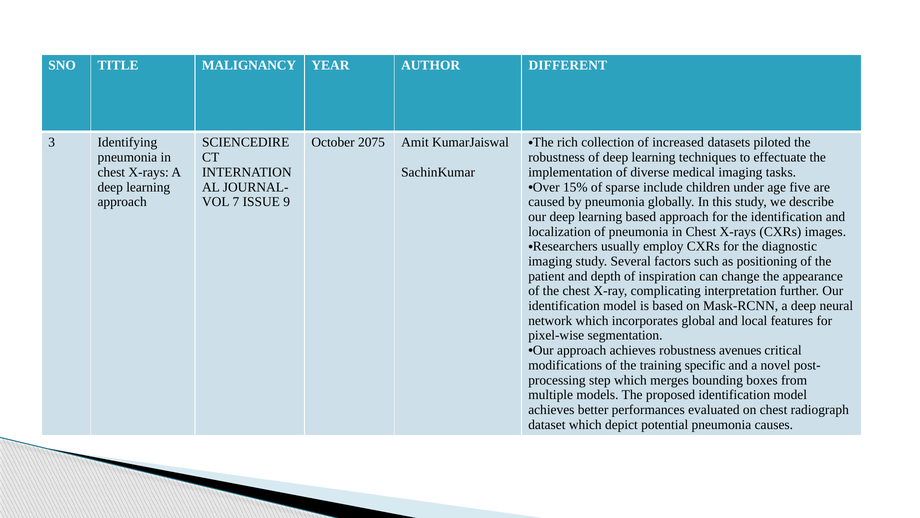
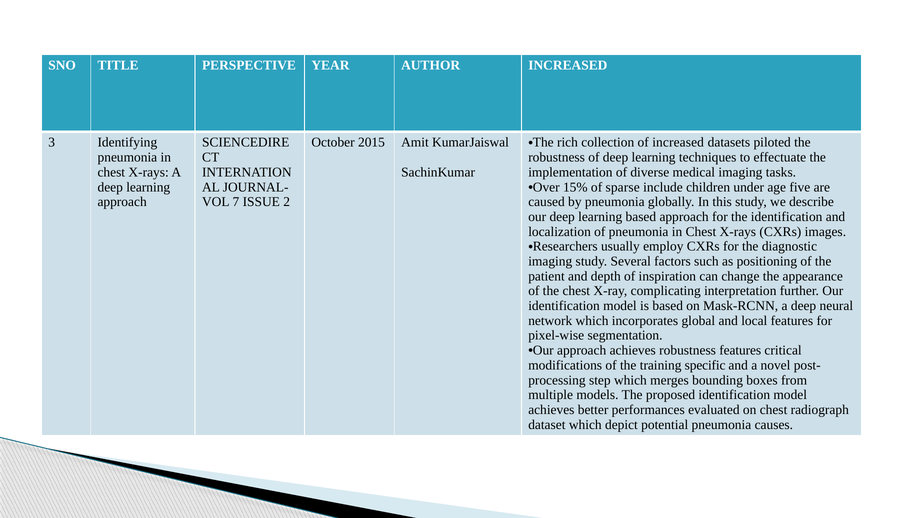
MALIGNANCY: MALIGNANCY -> PERSPECTIVE (249, 65)
AUTHOR DIFFERENT: DIFFERENT -> INCREASED (568, 65)
2075: 2075 -> 2015 (371, 142)
9: 9 -> 2 (287, 202)
robustness avenues: avenues -> features (740, 350)
